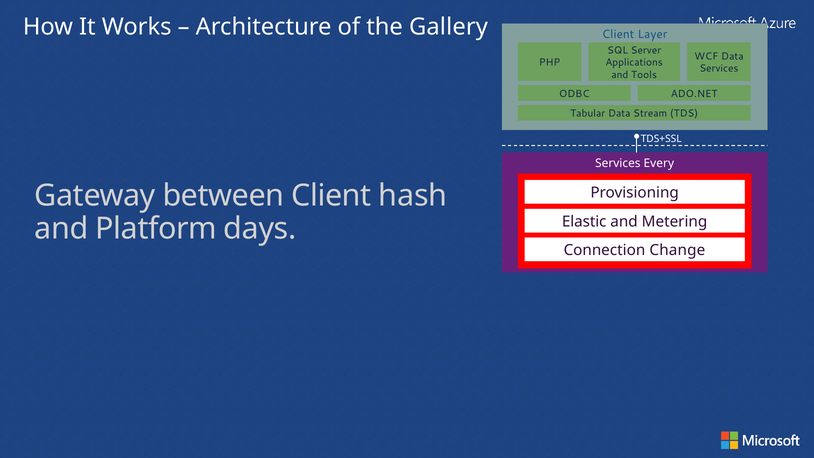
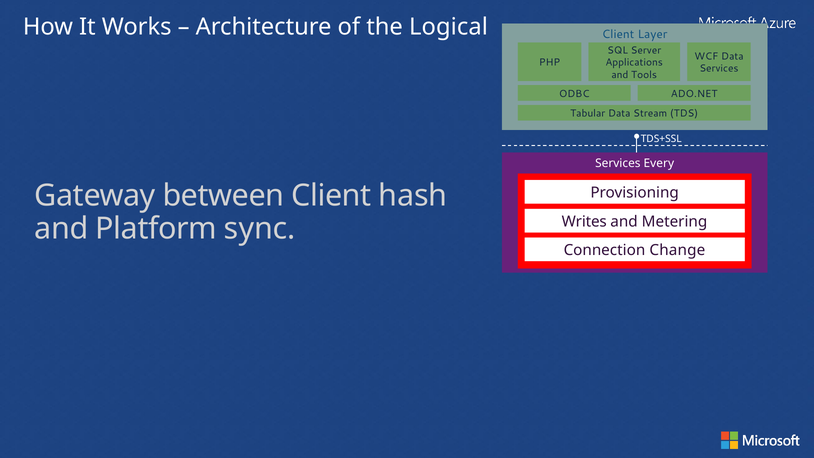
Gallery: Gallery -> Logical (448, 27)
Elastic: Elastic -> Writes (584, 222)
days: days -> sync (260, 229)
